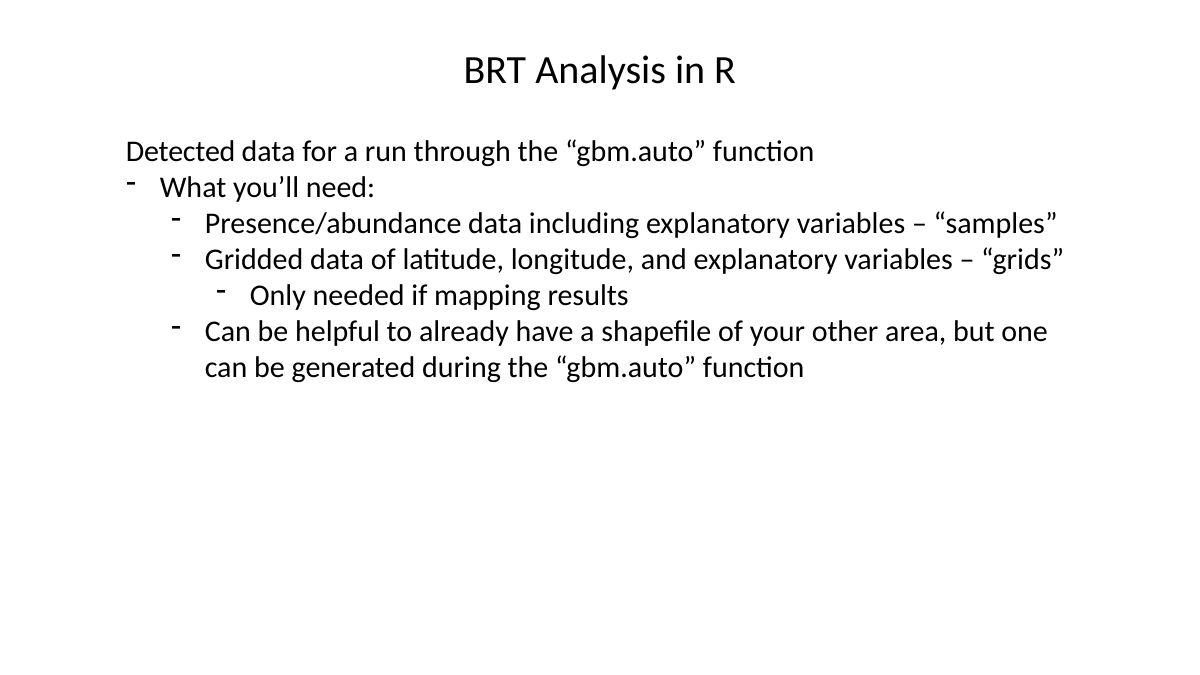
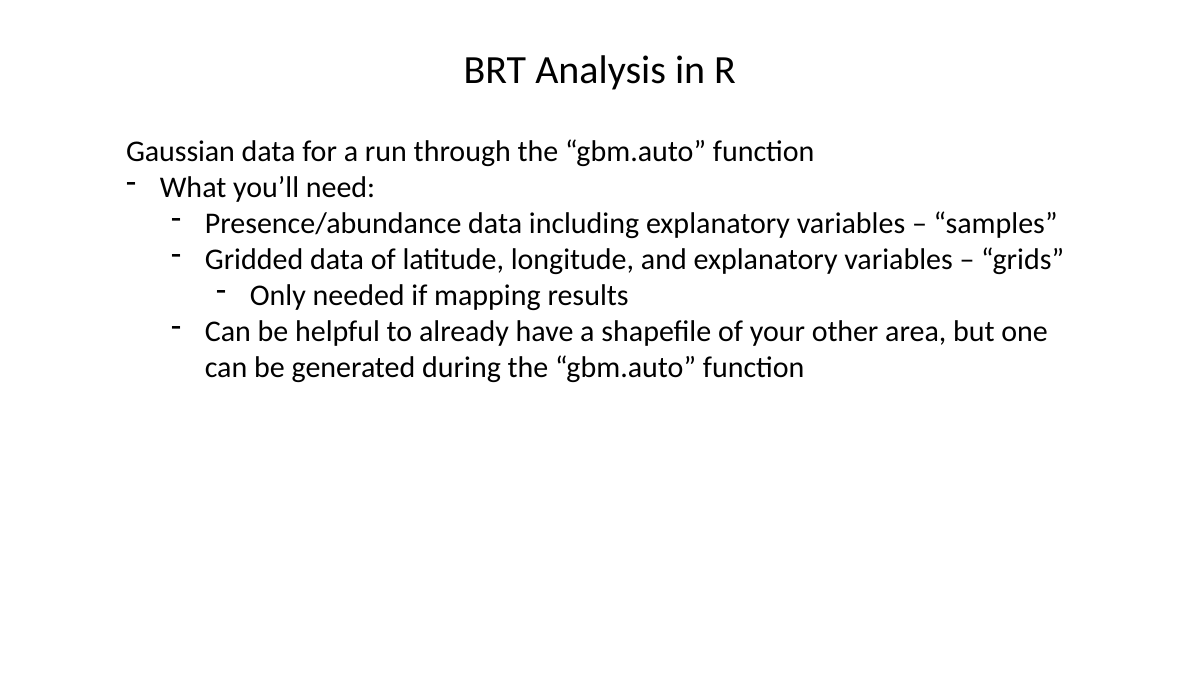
Detected: Detected -> Gaussian (181, 152)
